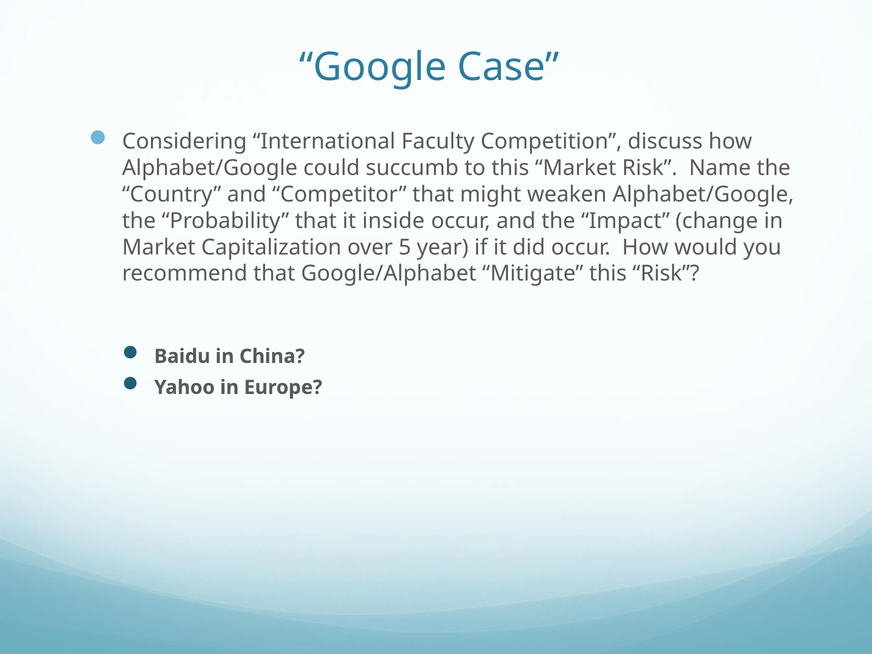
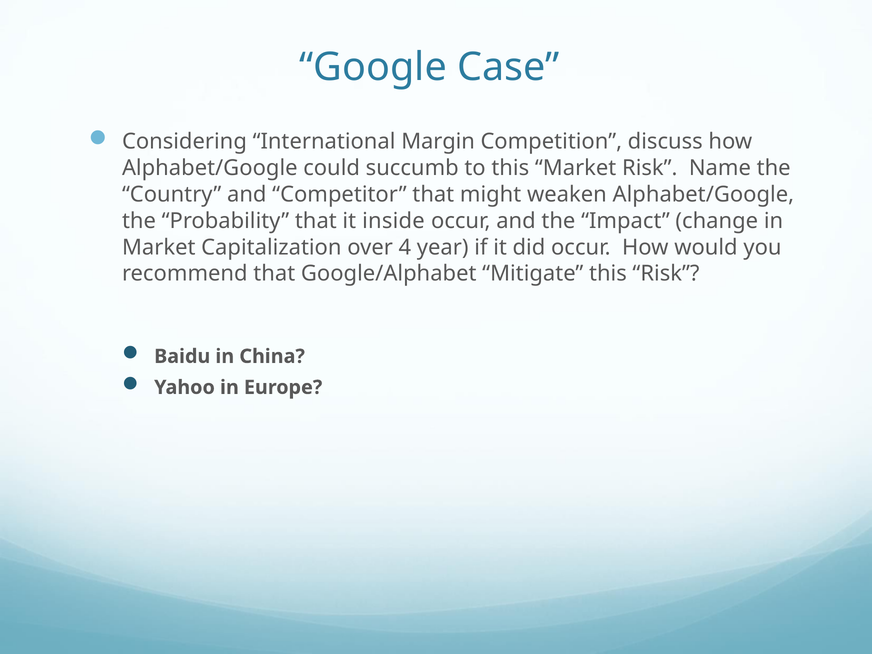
Faculty: Faculty -> Margin (438, 142)
5: 5 -> 4 (405, 247)
